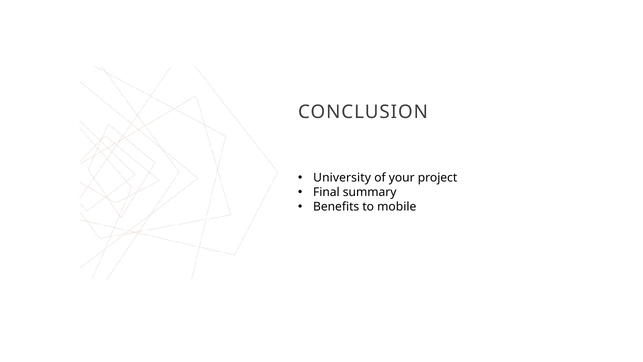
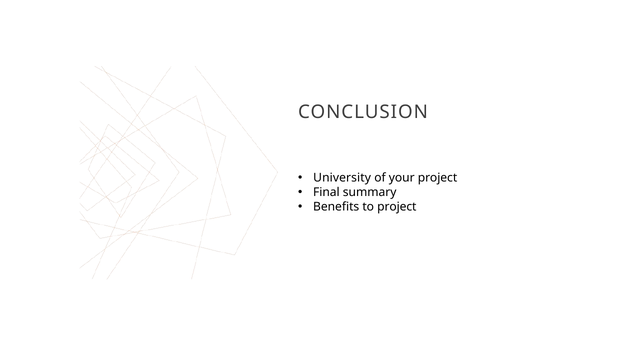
to mobile: mobile -> project (397, 207)
